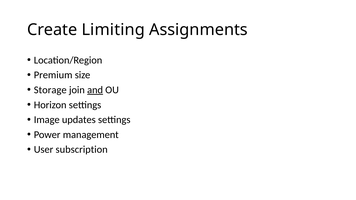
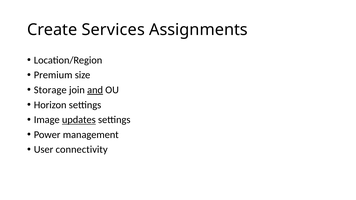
Limiting: Limiting -> Services (113, 30)
updates underline: none -> present (79, 120)
subscription: subscription -> connectivity (82, 150)
